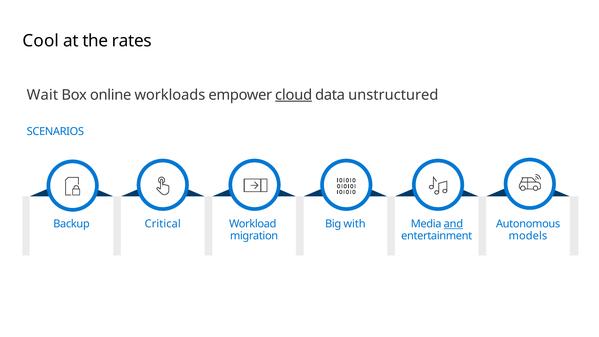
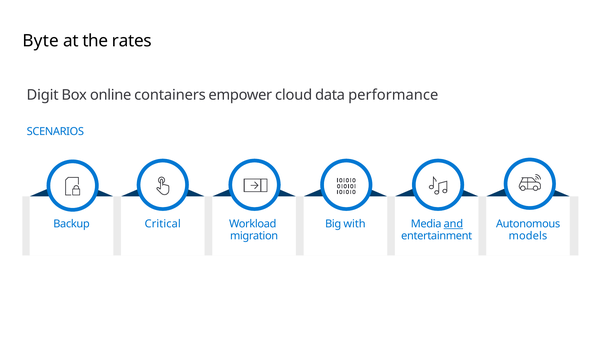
Cool: Cool -> Byte (41, 41)
Wait: Wait -> Digit (43, 95)
workloads: workloads -> containers (170, 95)
cloud underline: present -> none (294, 95)
unstructured: unstructured -> performance (393, 95)
